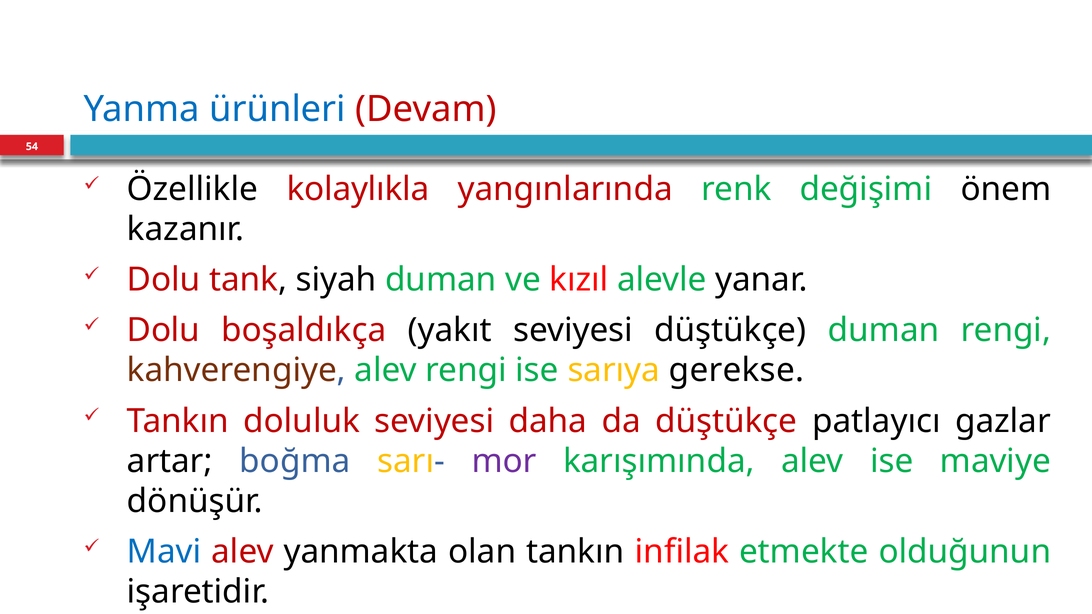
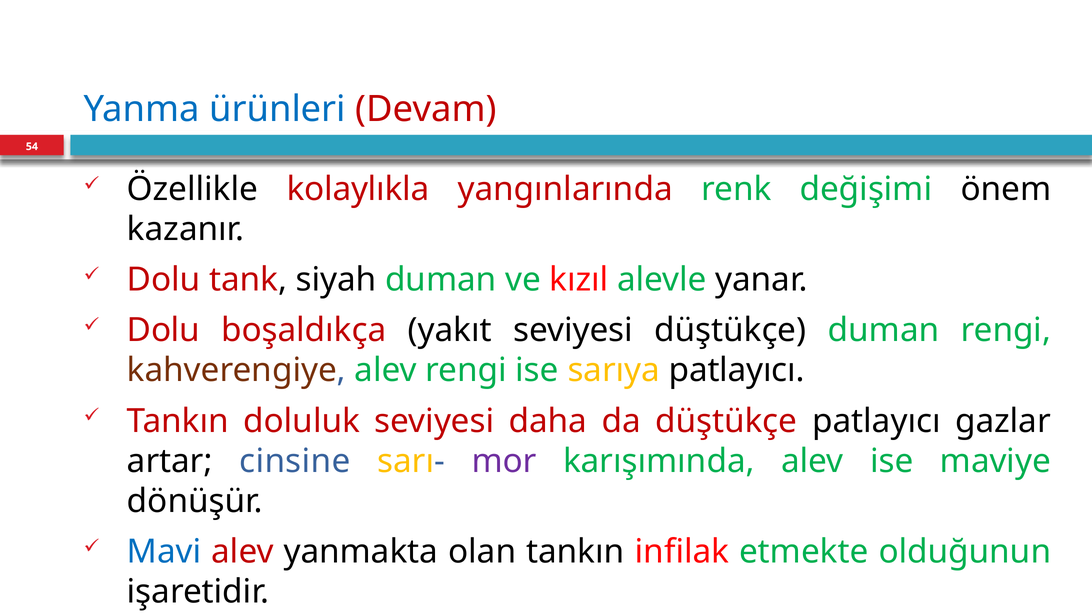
sarıya gerekse: gerekse -> patlayıcı (737, 371)
boğma: boğma -> cinsine (295, 461)
